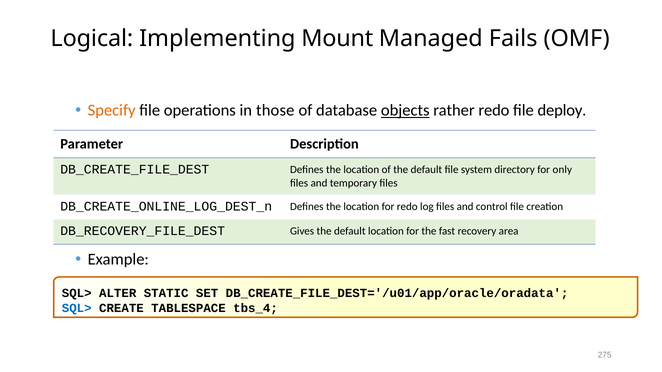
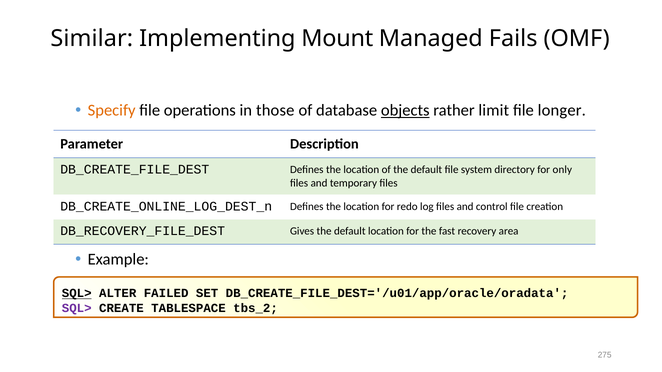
Logical: Logical -> Similar (92, 38)
rather redo: redo -> limit (494, 110)
deploy: deploy -> longer (562, 110)
SQL> underline: none -> present (77, 294)
STATIC: STATIC -> FAILED (166, 294)
SQL> colour: blue -> purple (77, 309)
tbs_4: tbs_4 -> tbs_2 (256, 309)
